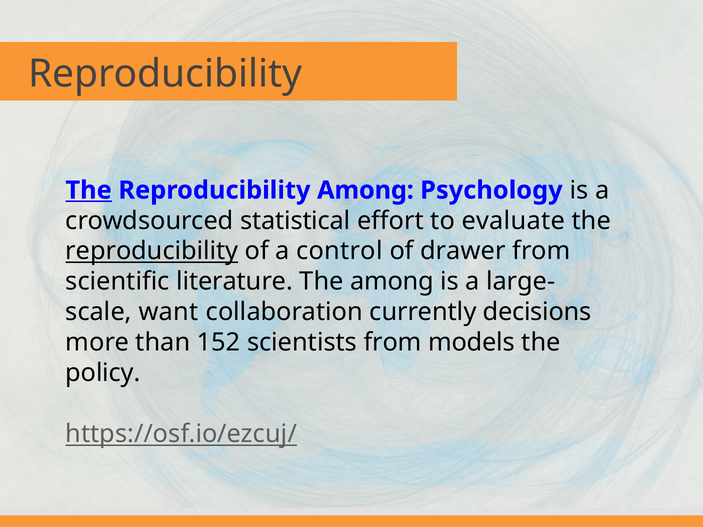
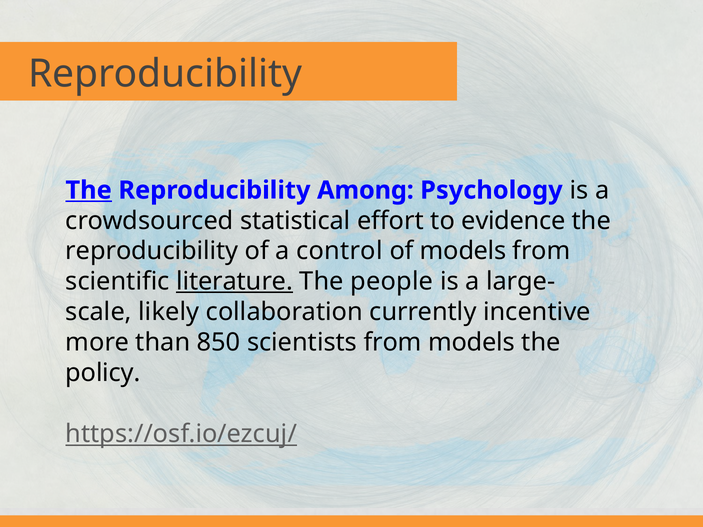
evaluate: evaluate -> evidence (513, 221)
reproducibility underline: present -> none (152, 251)
of drawer: drawer -> models (463, 251)
literature underline: none -> present (235, 282)
The among: among -> people (392, 282)
want: want -> likely (169, 312)
decisions: decisions -> incentive (537, 312)
152: 152 -> 850 (219, 343)
